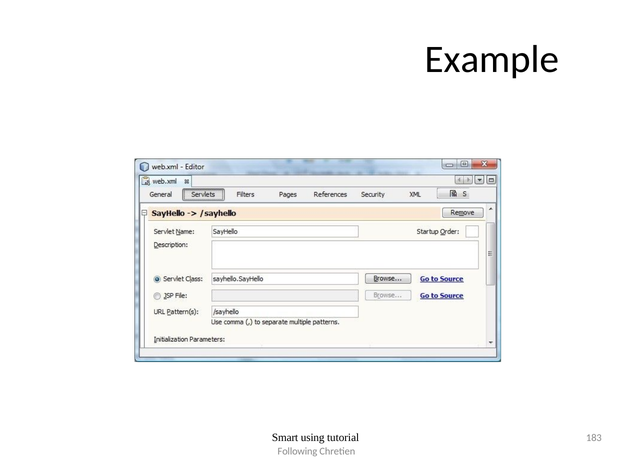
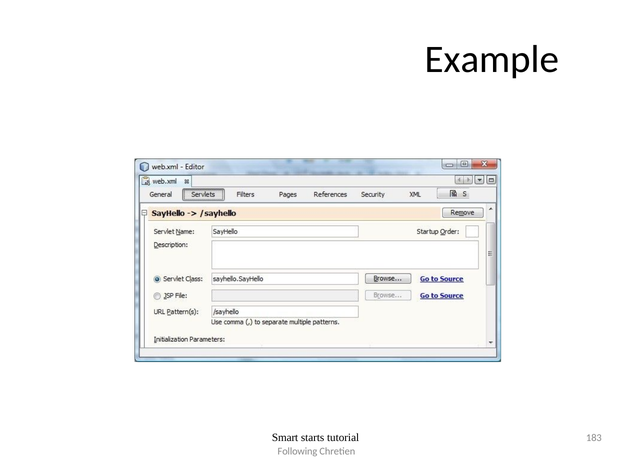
using: using -> starts (313, 438)
